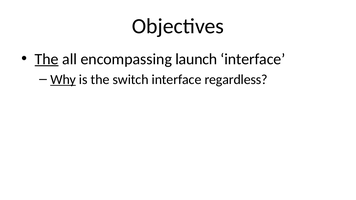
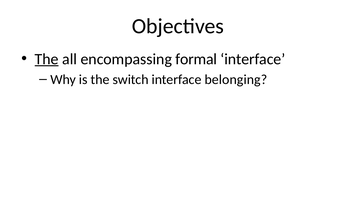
launch: launch -> formal (196, 59)
Why underline: present -> none (63, 80)
regardless: regardless -> belonging (236, 80)
